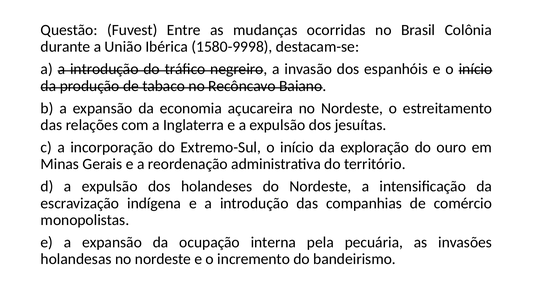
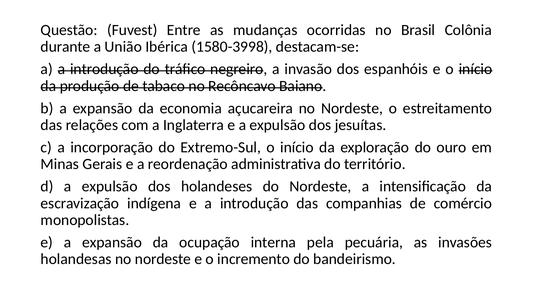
1580-9998: 1580-9998 -> 1580-3998 (232, 47)
